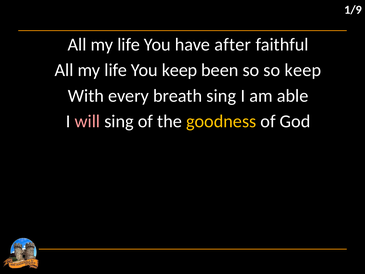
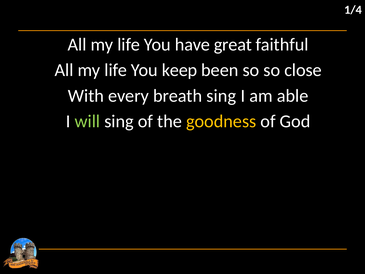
1/9: 1/9 -> 1/4 (353, 10)
after: after -> great (233, 45)
so keep: keep -> close (303, 70)
will colour: pink -> light green (87, 121)
